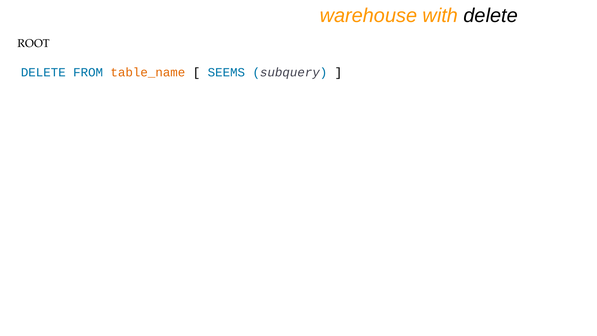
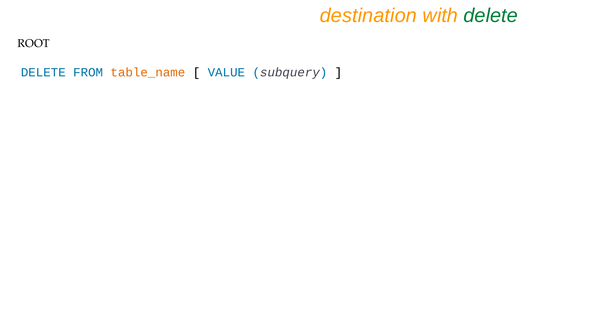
warehouse: warehouse -> destination (368, 16)
delete colour: black -> green (491, 16)
SEEMS: SEEMS -> VALUE (226, 72)
